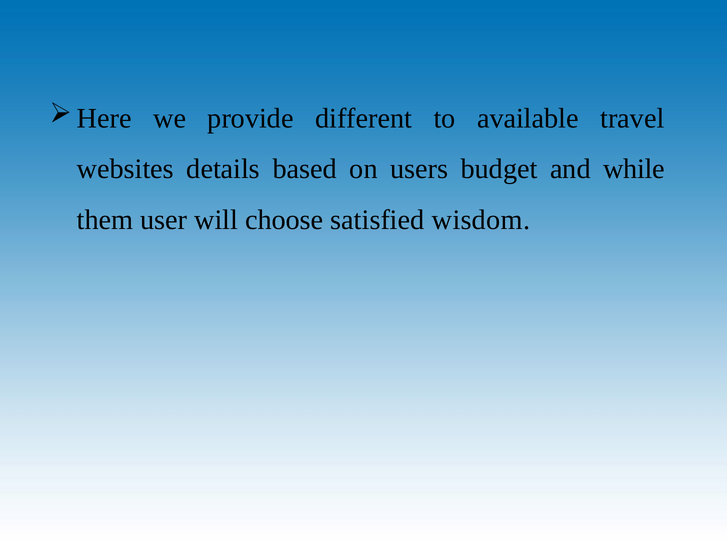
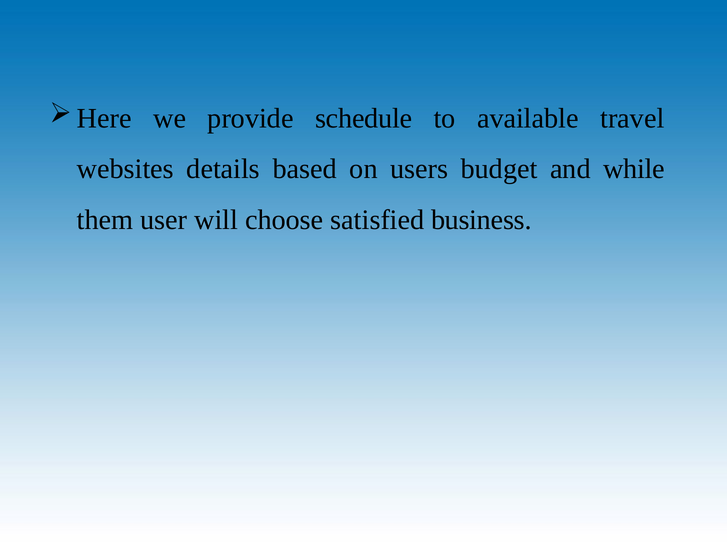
different: different -> schedule (364, 118)
wisdom: wisdom -> business (481, 220)
